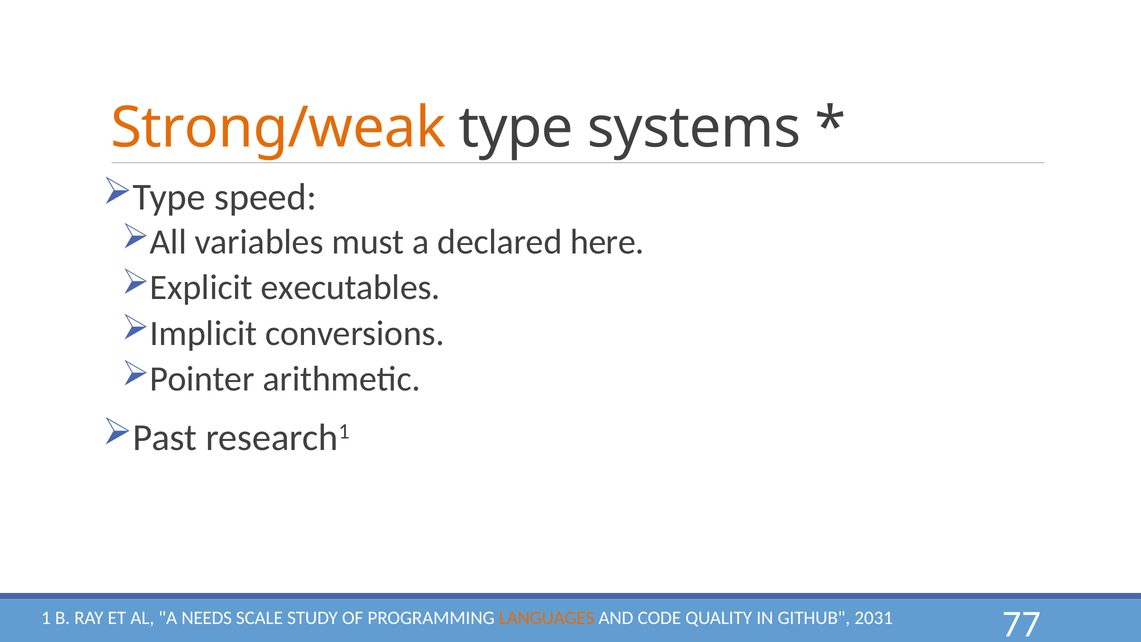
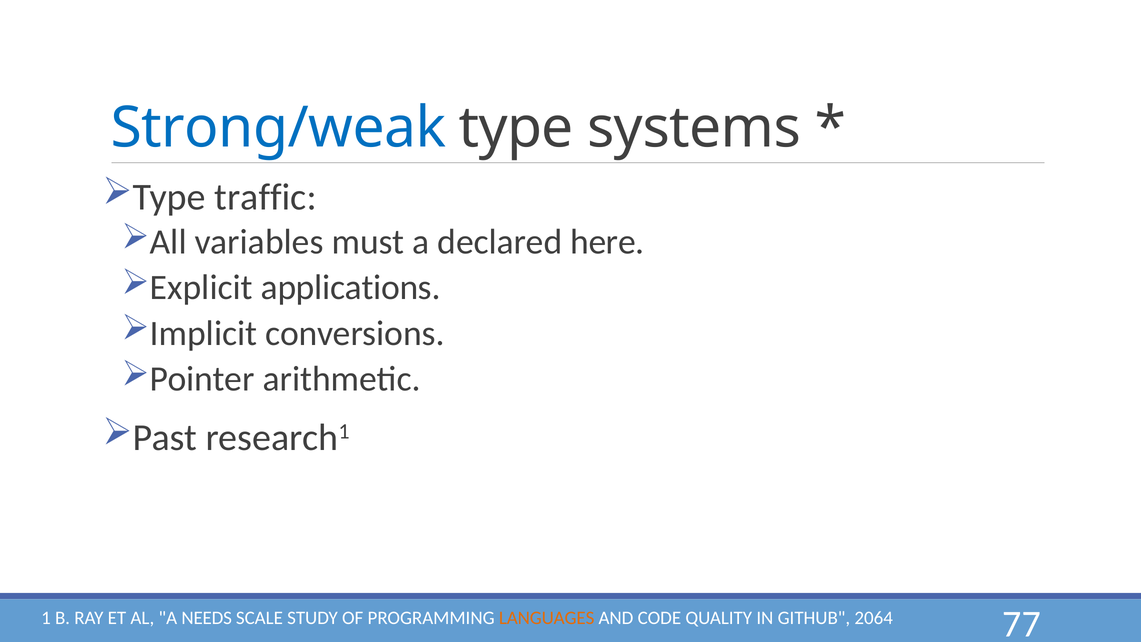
Strong/weak colour: orange -> blue (278, 128)
speed: speed -> traffic (266, 197)
executables: executables -> applications (351, 288)
2031: 2031 -> 2064 (874, 618)
